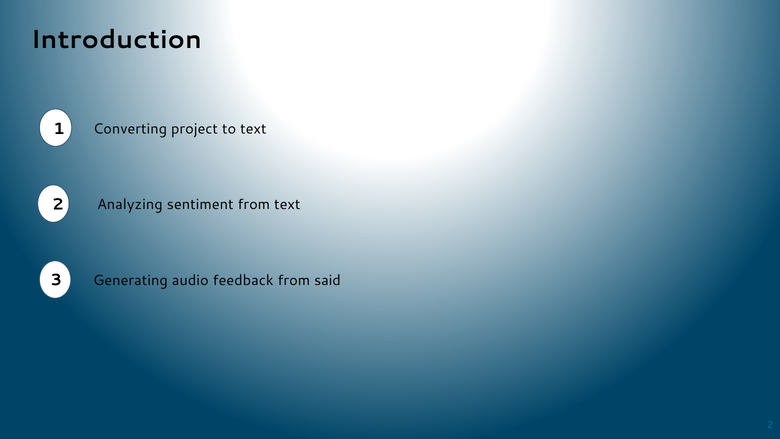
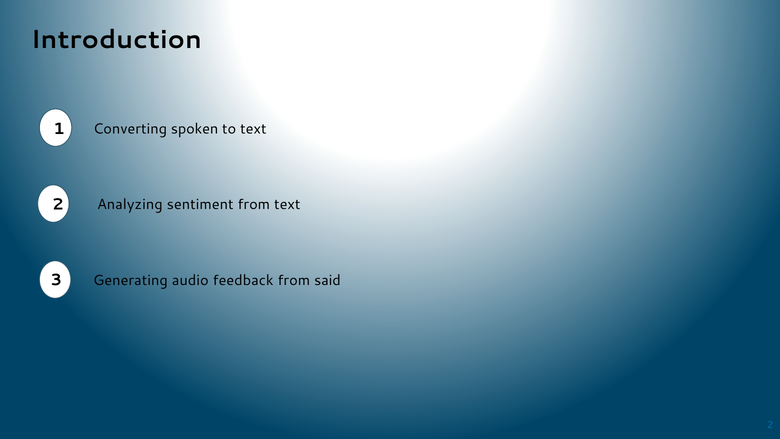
project: project -> spoken (195, 129)
